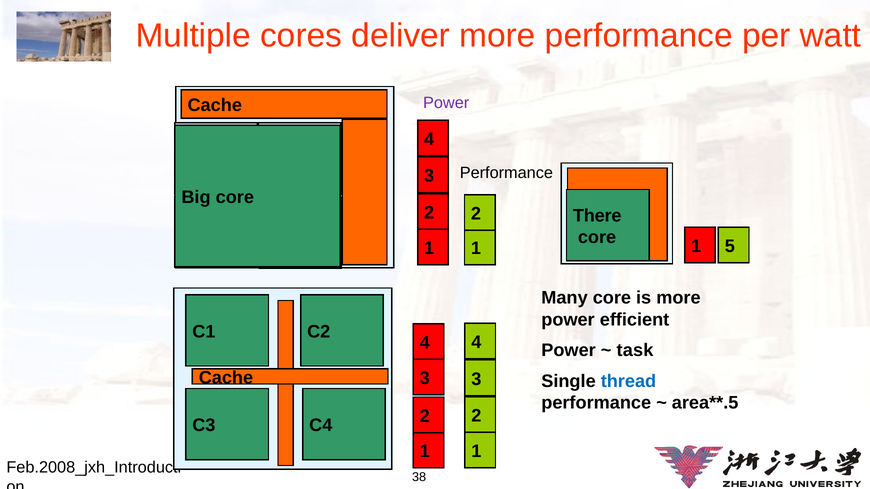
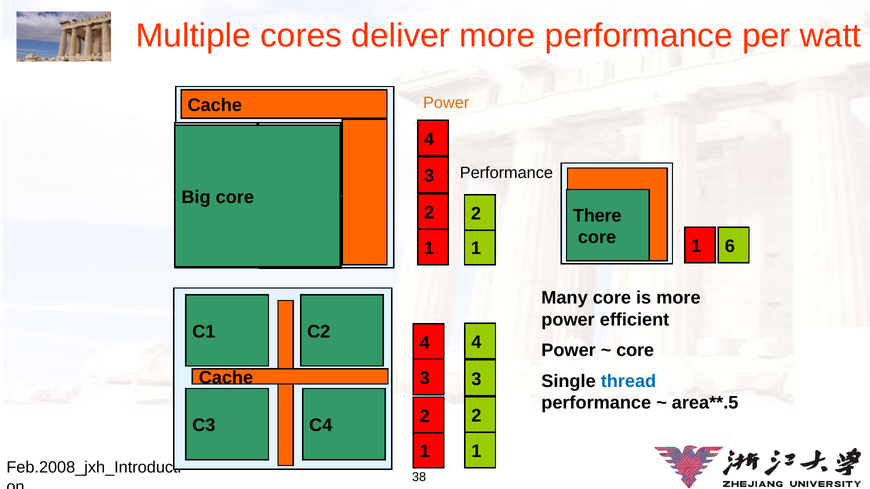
Power colour: purple -> orange (446, 103)
5: 5 -> 6 (730, 246)
task: task -> core (635, 351)
